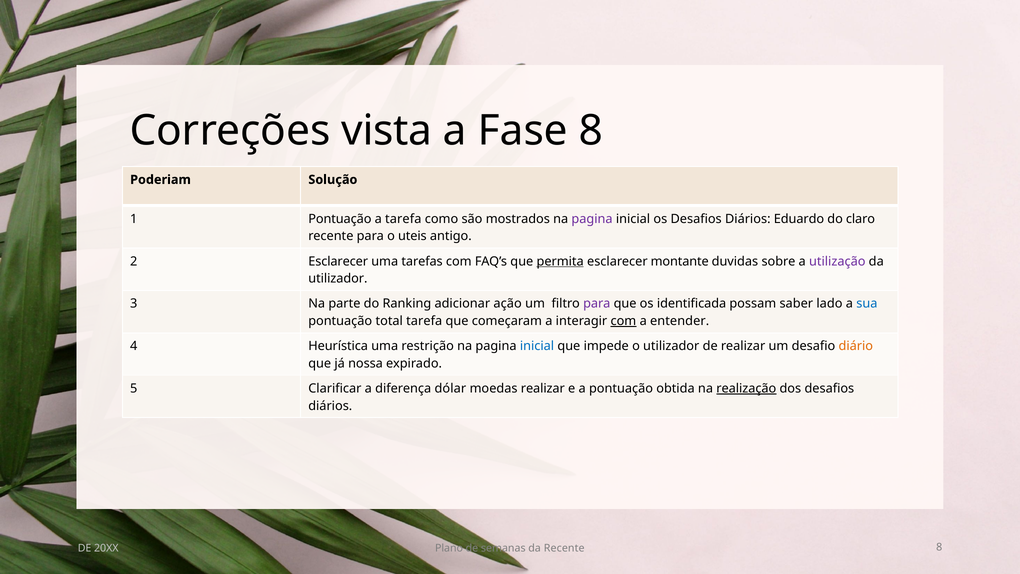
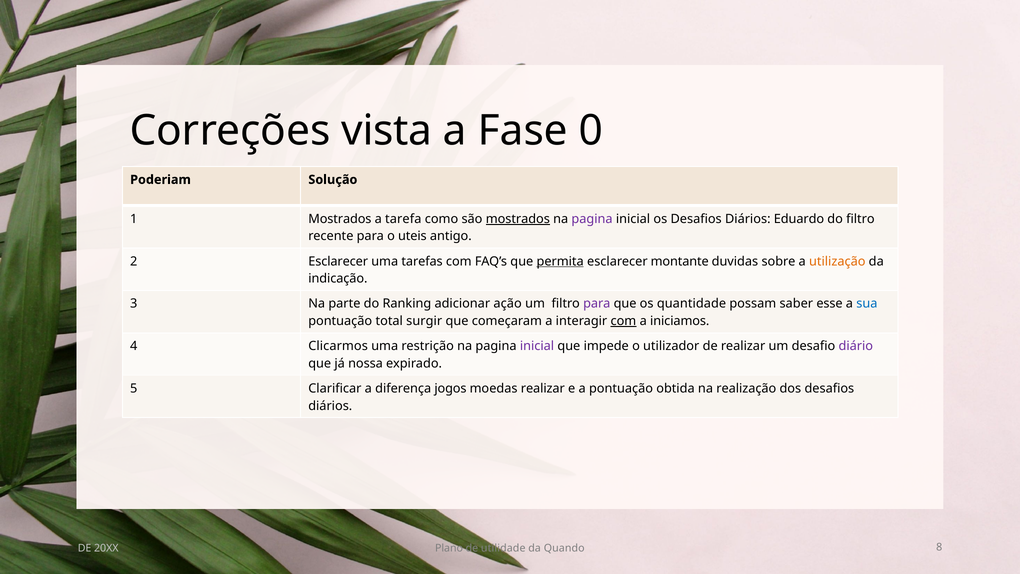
Fase 8: 8 -> 0 (591, 131)
1 Pontuação: Pontuação -> Mostrados (340, 219)
mostrados underline: none -> present (518, 219)
do claro: claro -> filtro (860, 219)
utilização colour: purple -> orange (837, 261)
utilizador: utilizador -> indicação (338, 279)
identificada: identificada -> quantidade (692, 304)
lado: lado -> esse (830, 304)
total tarefa: tarefa -> surgir (424, 321)
entender: entender -> iniciamos (680, 321)
Heurística: Heurística -> Clicarmos (338, 346)
inicial colour: blue -> purple (537, 346)
diário colour: orange -> purple (856, 346)
dólar: dólar -> jogos (450, 388)
realização underline: present -> none (746, 388)
semanas: semanas -> utilidade (503, 548)
da Recente: Recente -> Quando (564, 548)
